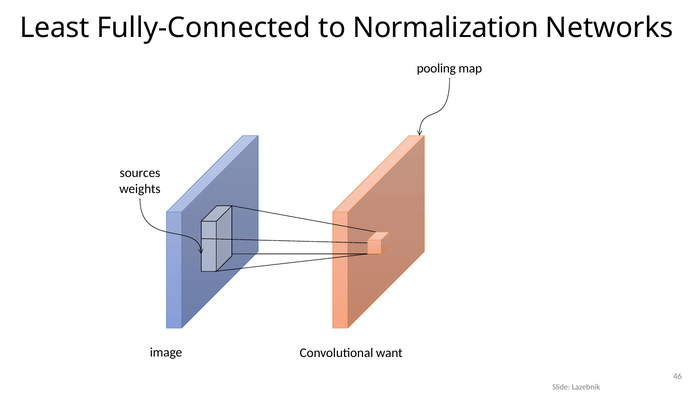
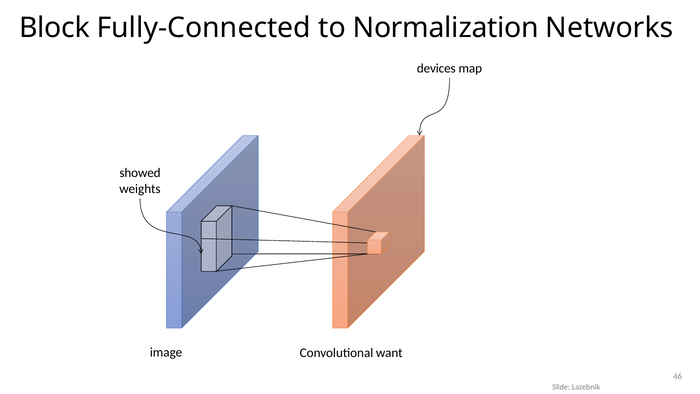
Least: Least -> Block (55, 28)
pooling: pooling -> devices (436, 68)
sources: sources -> showed (140, 173)
